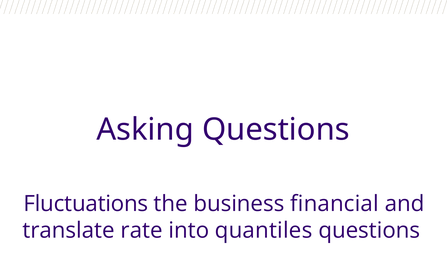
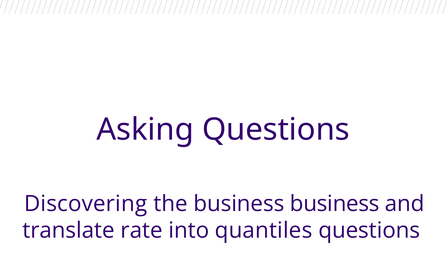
Fluctuations: Fluctuations -> Discovering (86, 204)
business financial: financial -> business (335, 204)
